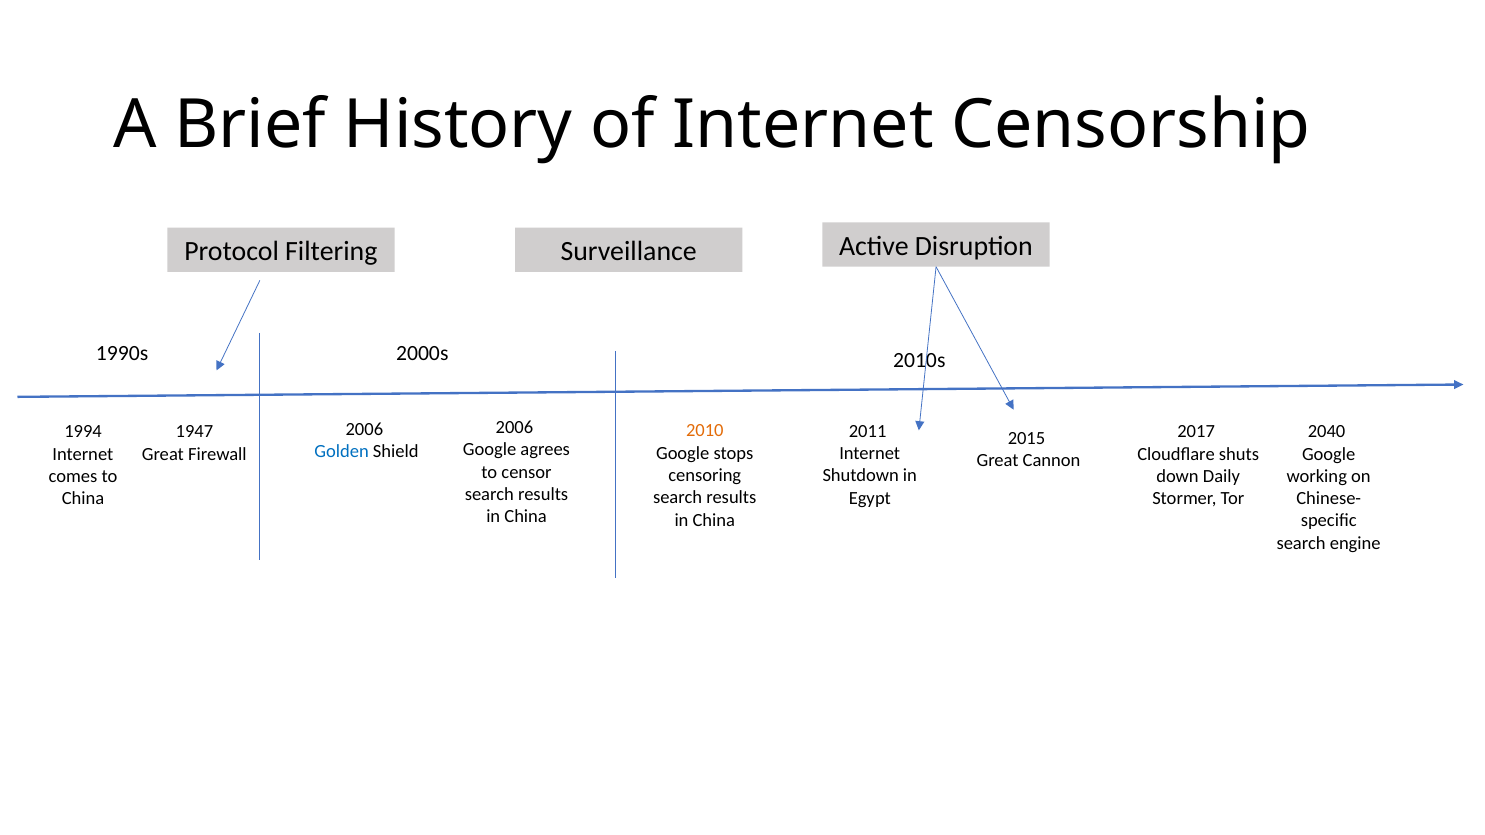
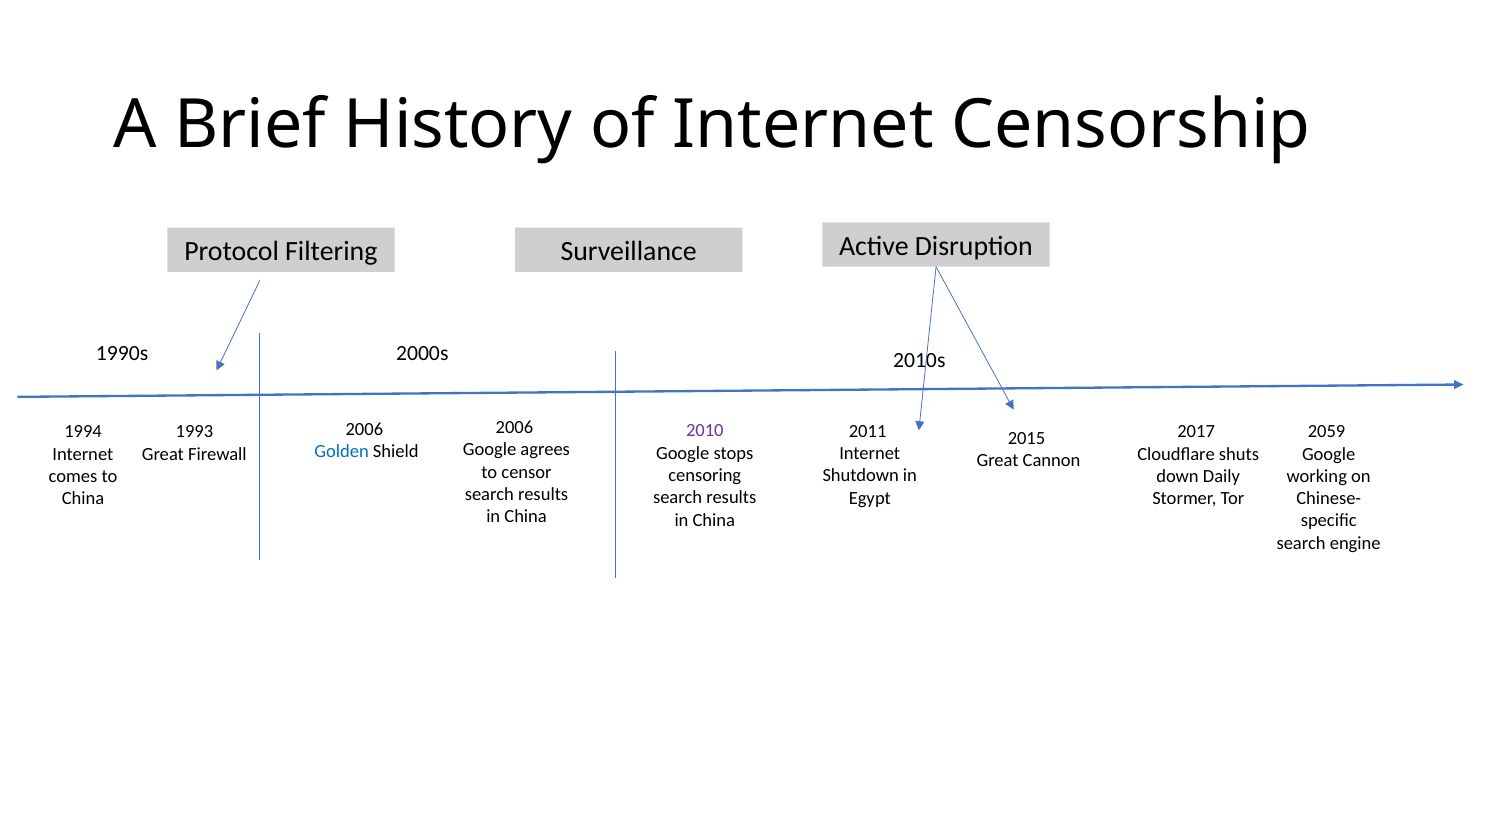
2010 colour: orange -> purple (705, 431)
1947: 1947 -> 1993 (194, 432)
2040: 2040 -> 2059 (1327, 432)
